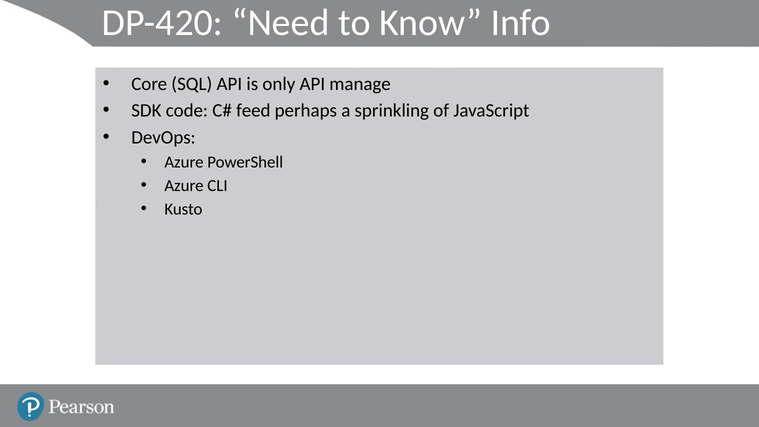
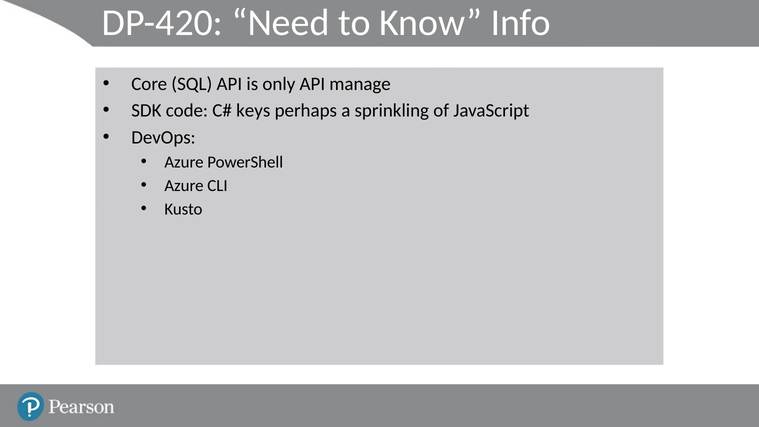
feed: feed -> keys (253, 111)
